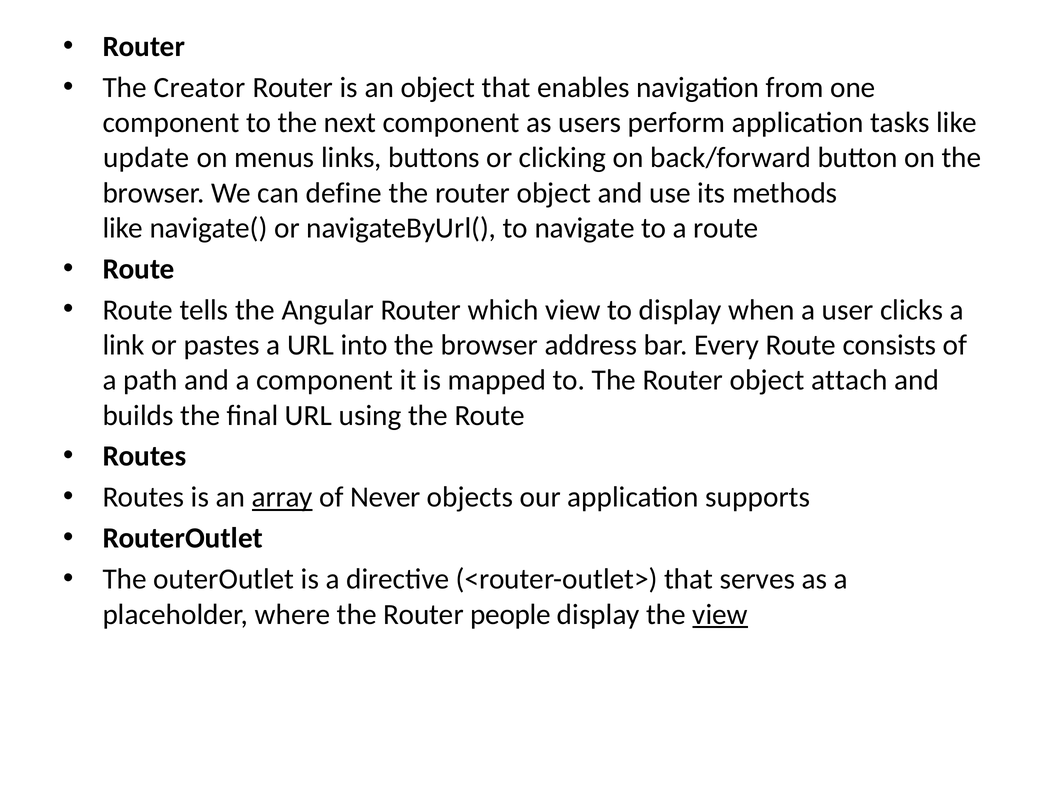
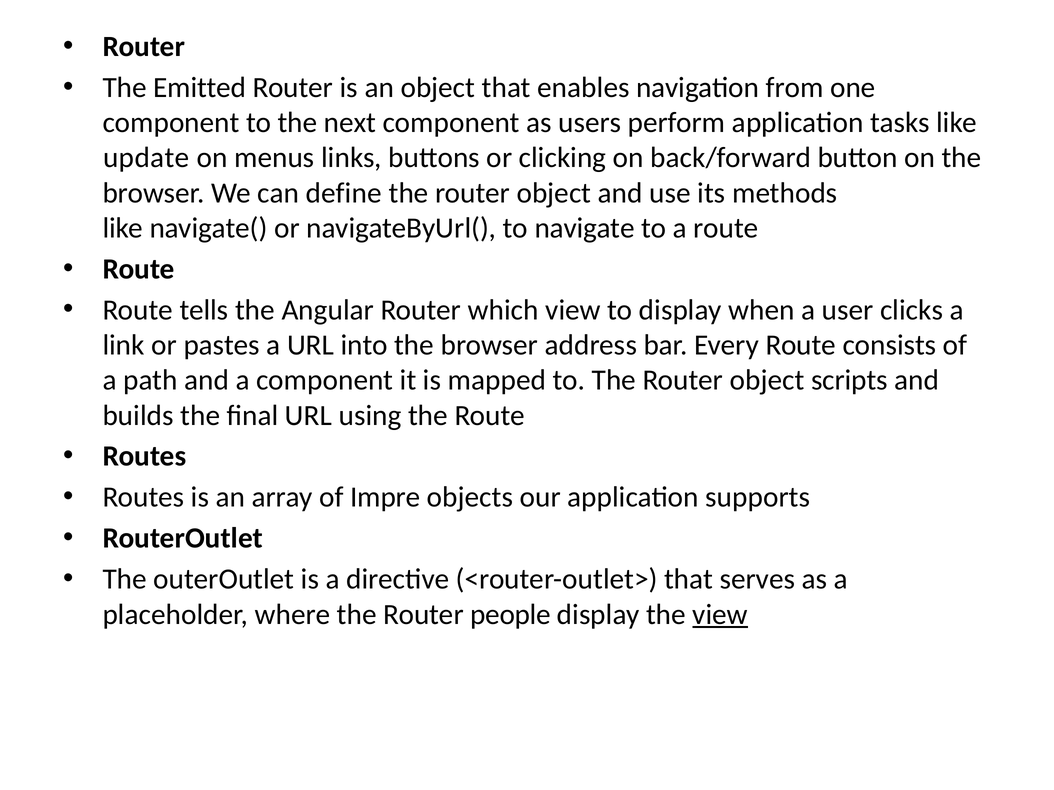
Creator: Creator -> Emitted (200, 88)
attach: attach -> scripts (849, 380)
array underline: present -> none (282, 498)
Never: Never -> Impre (385, 498)
